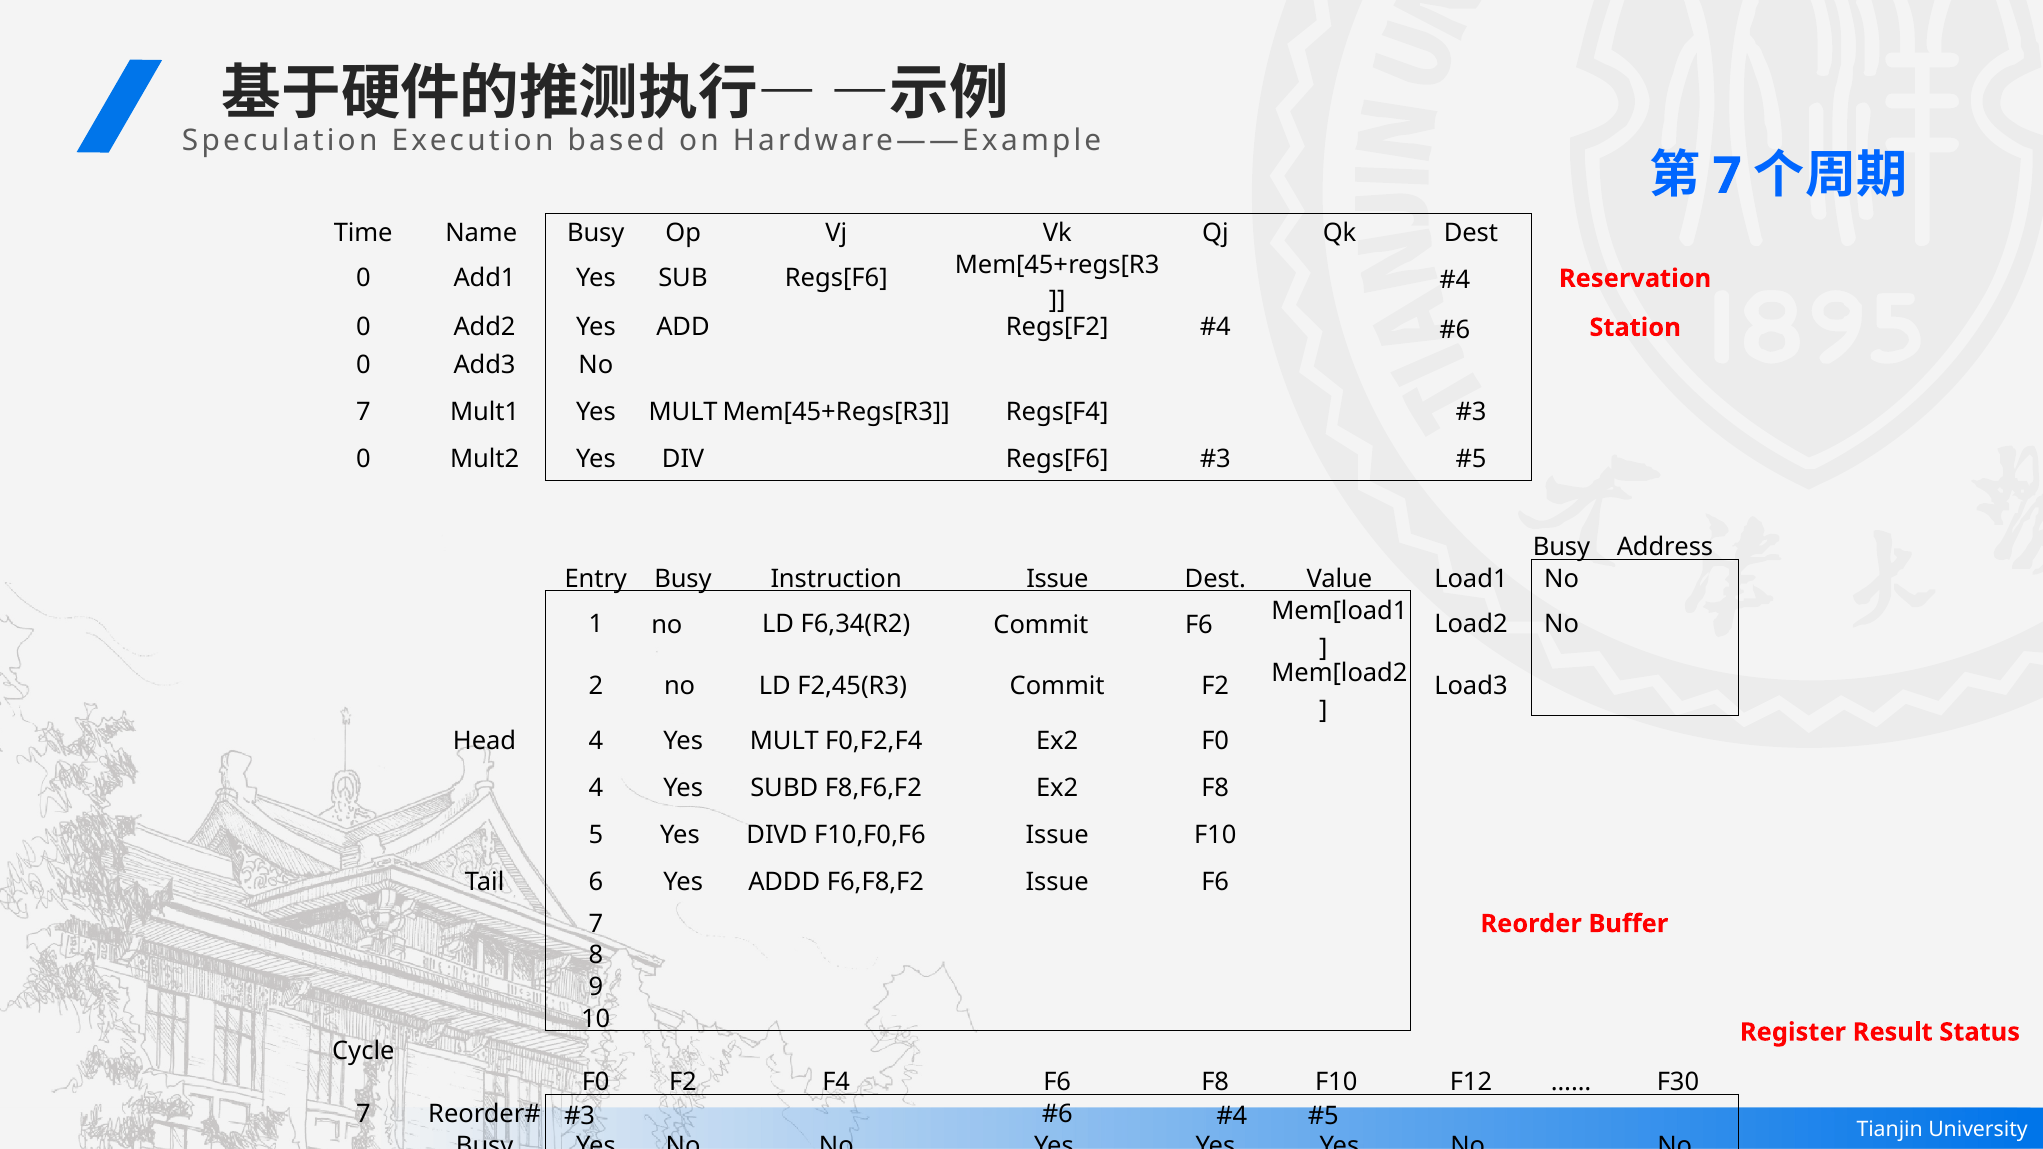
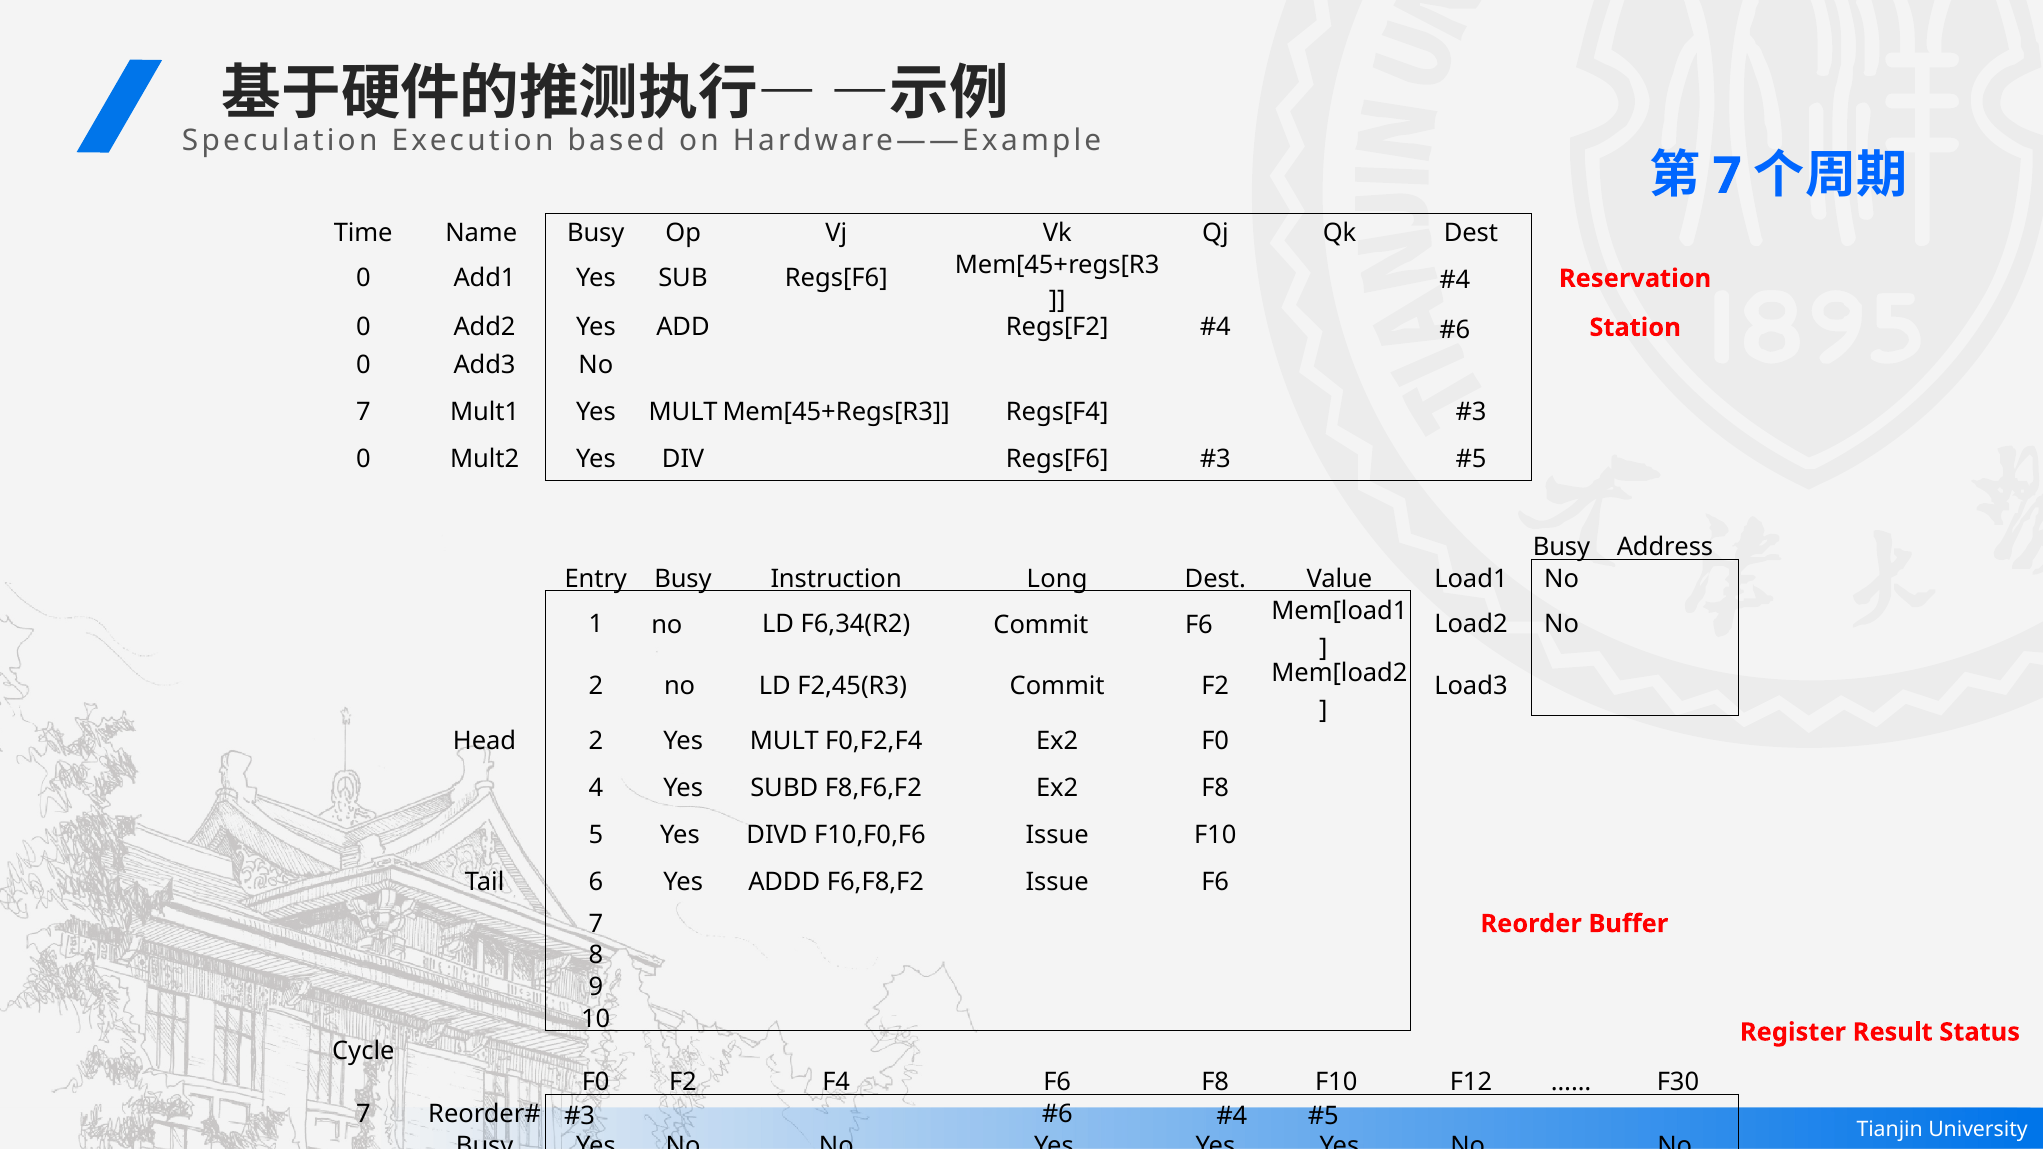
Instruction Issue: Issue -> Long (1057, 579)
Head 4: 4 -> 2 (596, 741)
